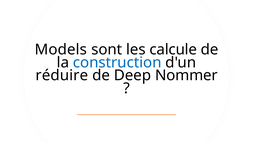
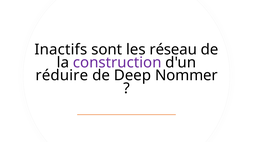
Models: Models -> Inactifs (61, 50)
calcule: calcule -> réseau (173, 50)
construction colour: blue -> purple (117, 63)
